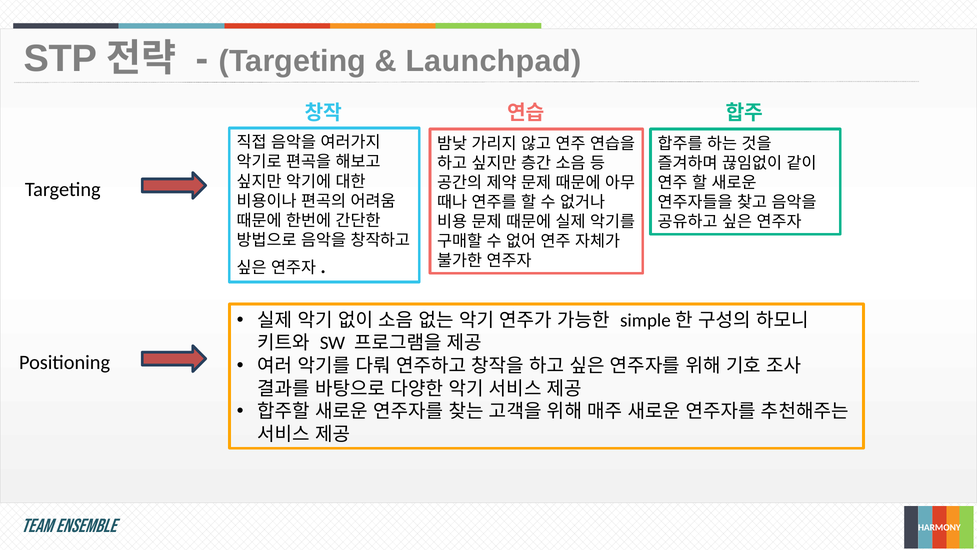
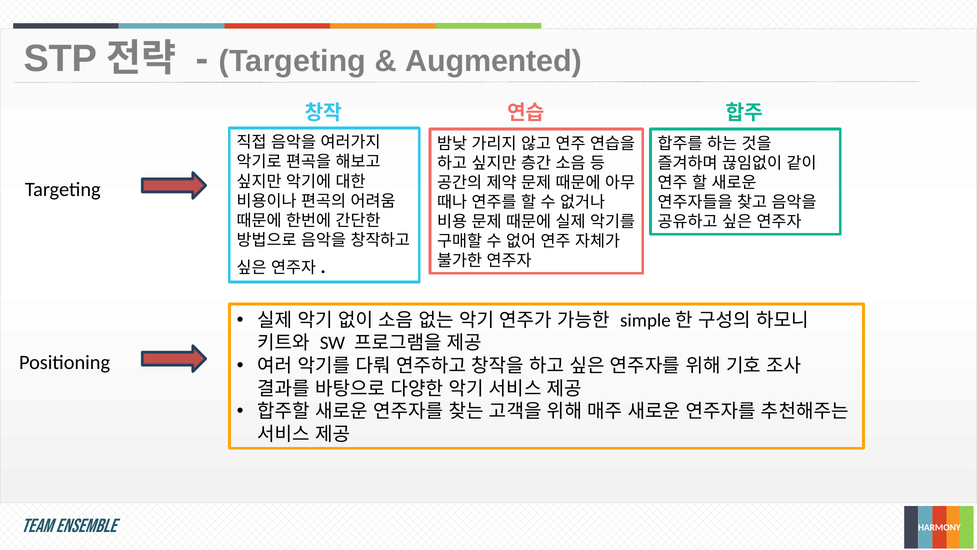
Launchpad: Launchpad -> Augmented (494, 61)
